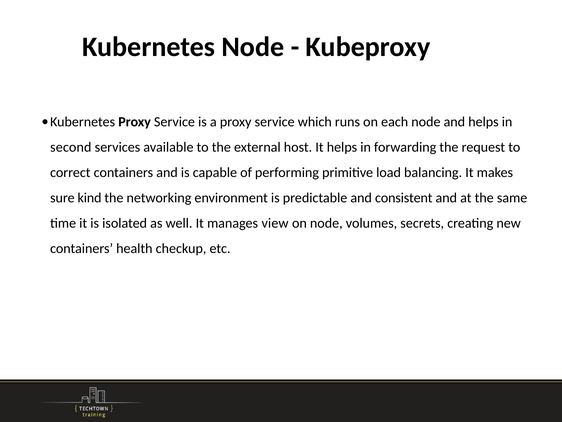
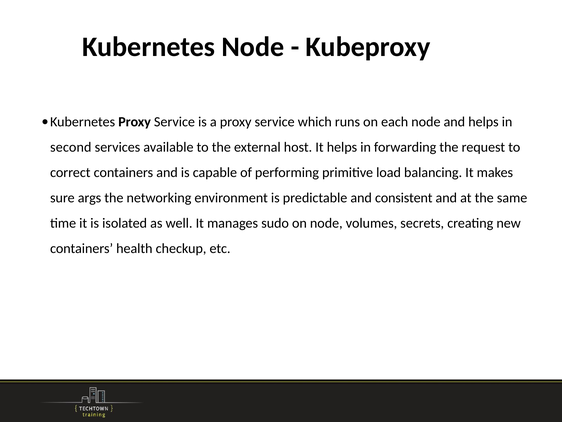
kind: kind -> args (90, 198)
view: view -> sudo (275, 223)
